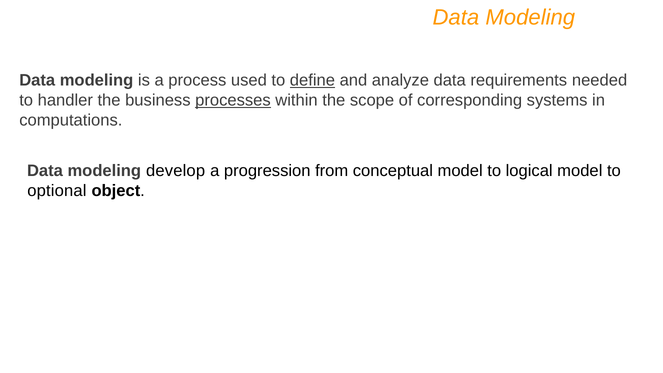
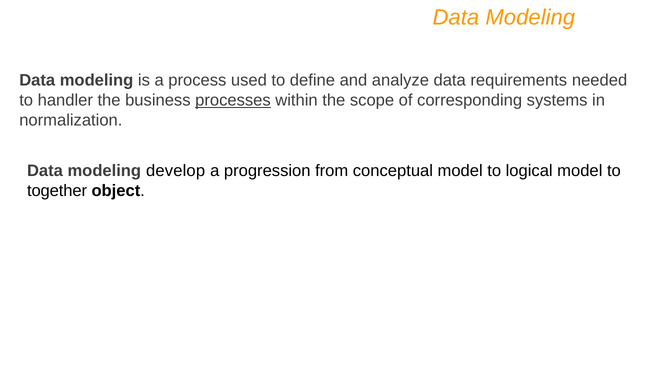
define underline: present -> none (312, 80)
computations: computations -> normalization (71, 120)
optional: optional -> together (57, 191)
